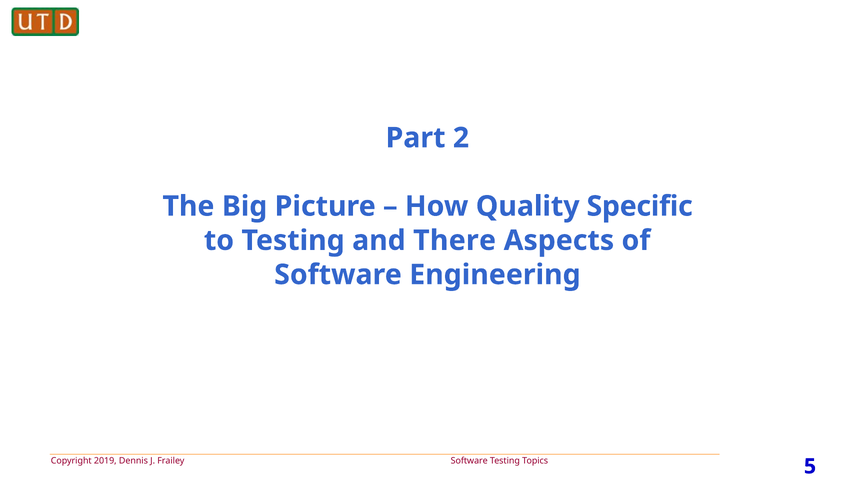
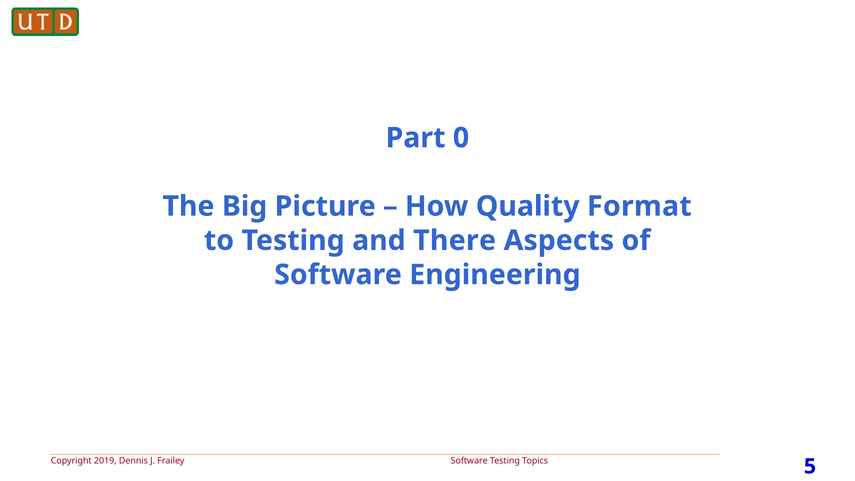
2: 2 -> 0 (461, 138)
Specific: Specific -> Format (639, 206)
